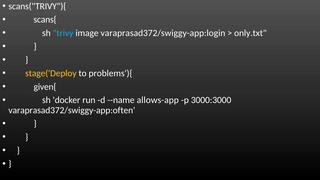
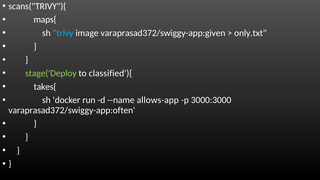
scans{: scans{ -> maps{ (45, 20)
varaprasad372/swiggy-app:login: varaprasad372/swiggy-app:login -> varaprasad372/swiggy-app:given (163, 33)
stage('Deploy colour: yellow -> light green (51, 73)
problems'){: problems'){ -> classified'){ (111, 73)
given{: given{ -> takes{ (45, 87)
